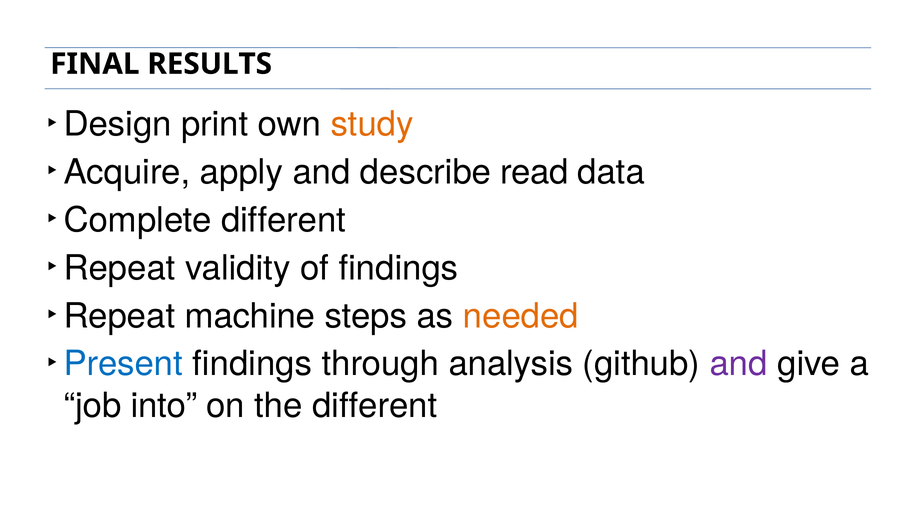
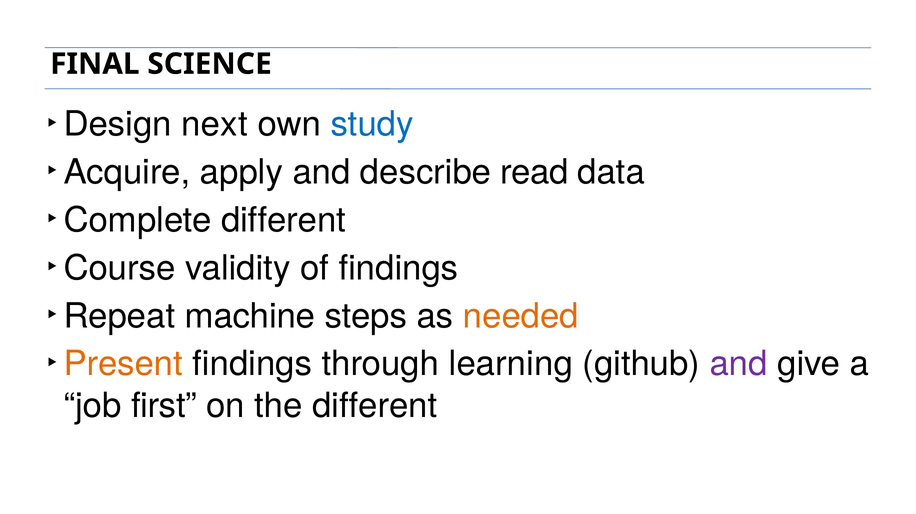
RESULTS: RESULTS -> SCIENCE (210, 64)
print: print -> next (214, 124)
study colour: orange -> blue (372, 124)
Repeat: Repeat -> Course (120, 268)
Present colour: blue -> orange (123, 364)
analysis: analysis -> learning (511, 364)
into: into -> first (164, 406)
